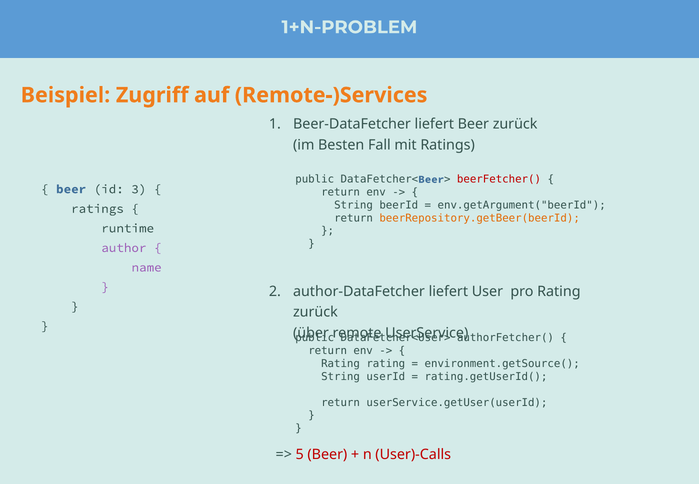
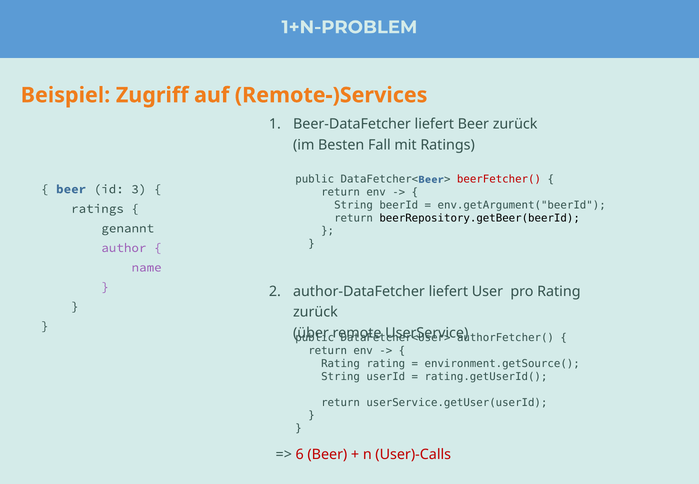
beerRepository.getBeer(beerId colour: orange -> black (480, 218)
runtime: runtime -> genannt (128, 228)
5: 5 -> 6 (300, 454)
